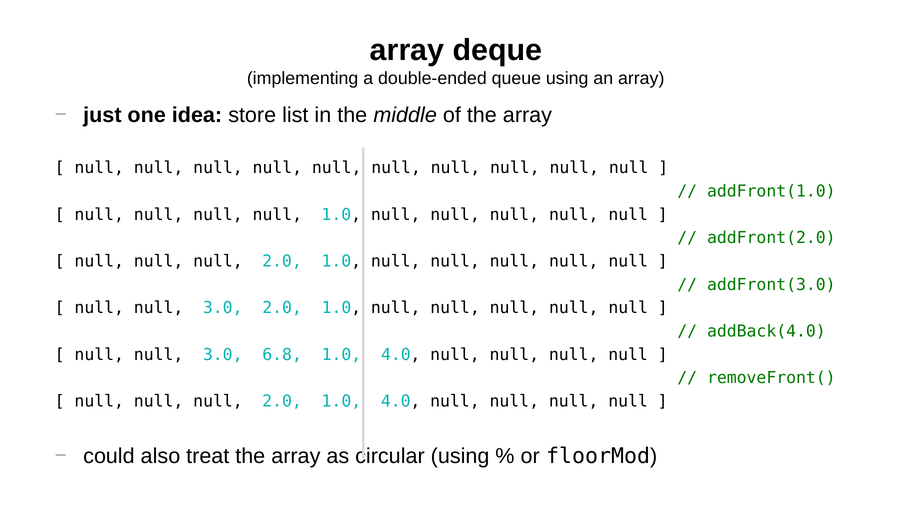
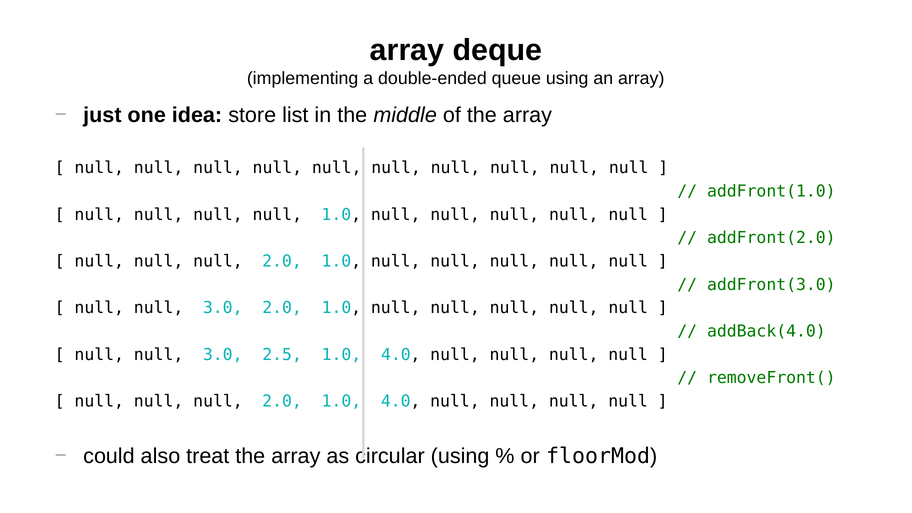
6.8: 6.8 -> 2.5 (282, 355)
